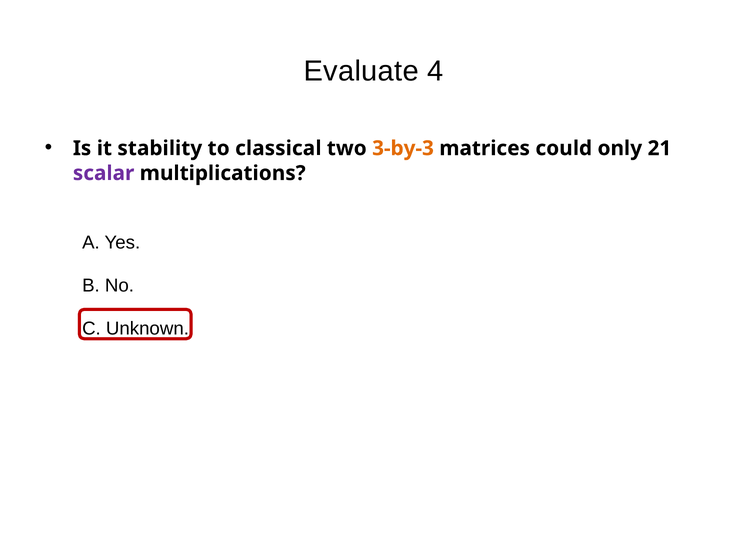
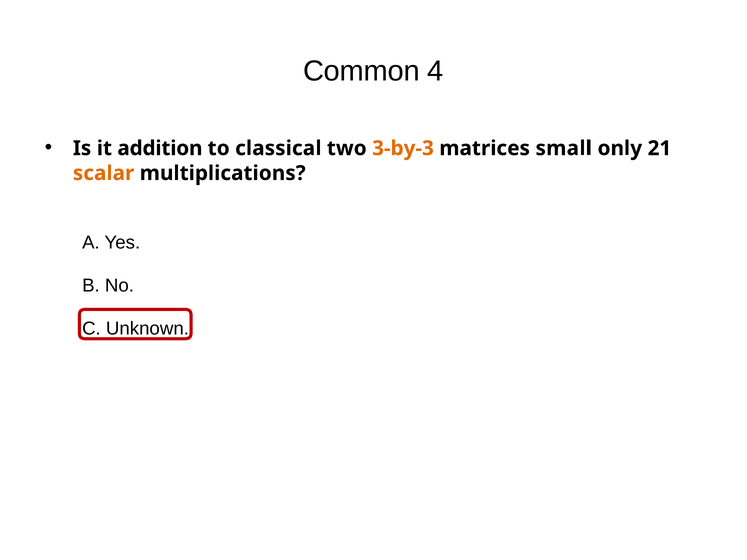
Evaluate: Evaluate -> Common (362, 71)
stability: stability -> addition (160, 148)
could: could -> small (564, 148)
scalar colour: purple -> orange (104, 173)
